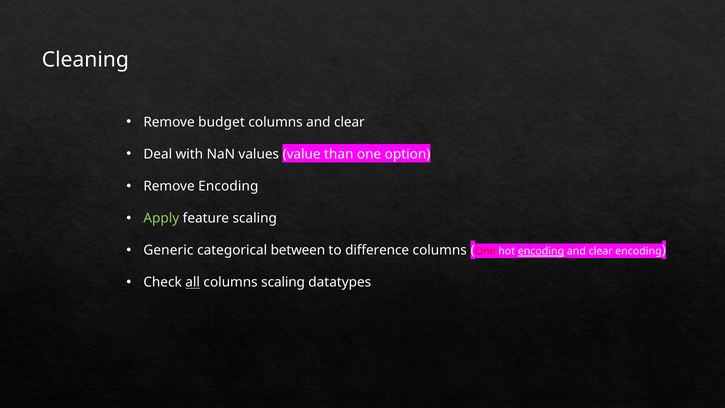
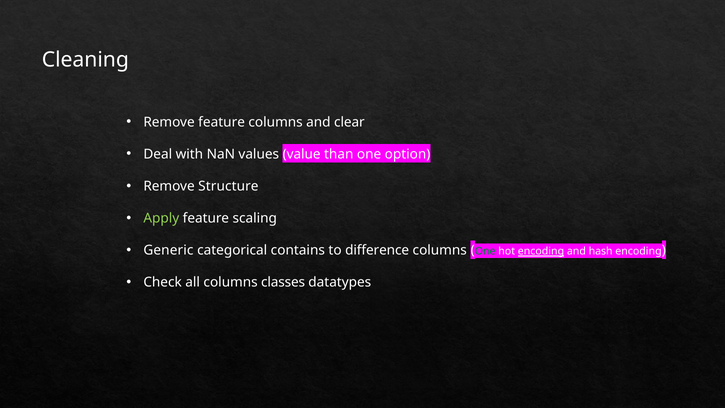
Remove budget: budget -> feature (222, 122)
Remove Encoding: Encoding -> Structure (228, 186)
between: between -> contains (298, 250)
One colour: red -> green (485, 251)
clear: clear -> hash (601, 251)
all underline: present -> none (193, 282)
columns scaling: scaling -> classes (283, 282)
